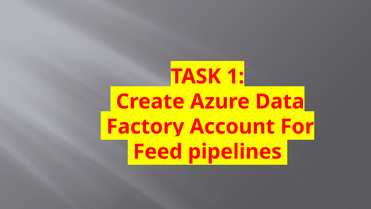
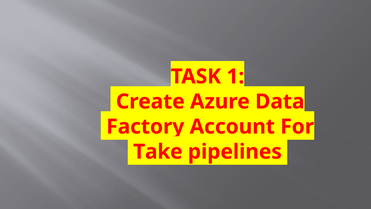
Feed: Feed -> Take (158, 152)
